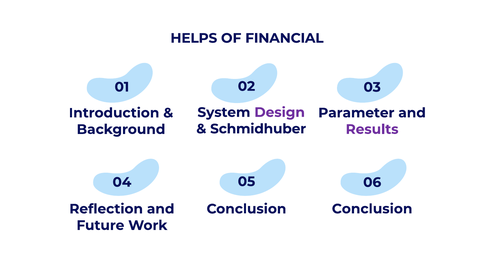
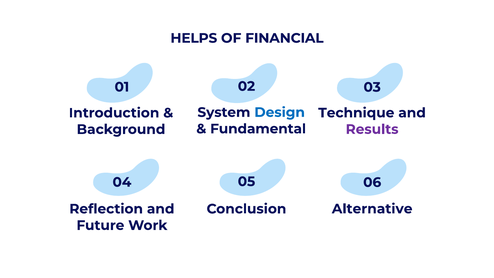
Design colour: purple -> blue (280, 112)
Parameter: Parameter -> Technique (356, 113)
Schmidhuber: Schmidhuber -> Fundamental (258, 129)
Conclusion: Conclusion -> Alternative (372, 209)
